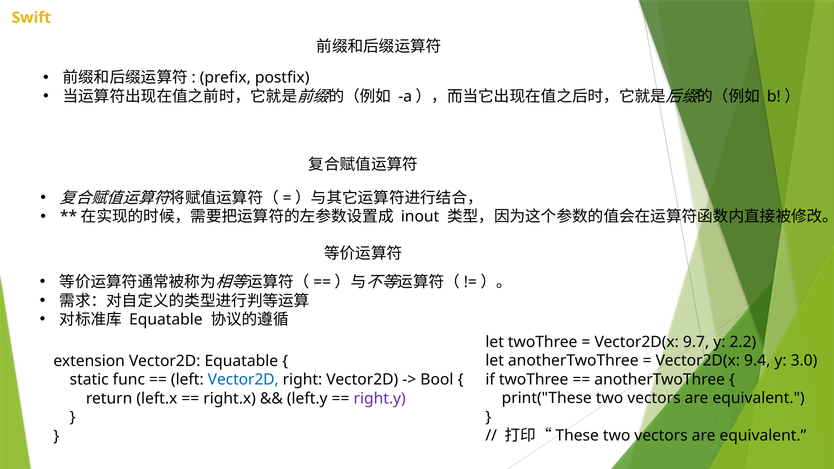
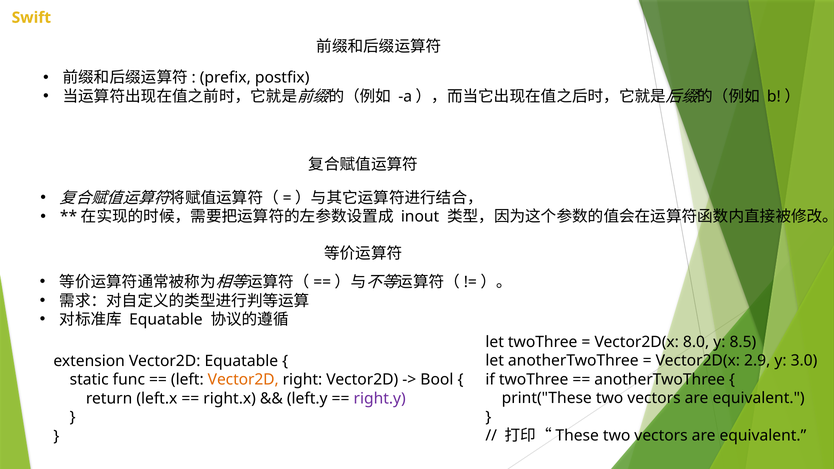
9.7: 9.7 -> 8.0 (696, 342)
2.2: 2.2 -> 8.5 (743, 342)
9.4: 9.4 -> 2.9 (757, 361)
Vector2D colour: blue -> orange (243, 380)
